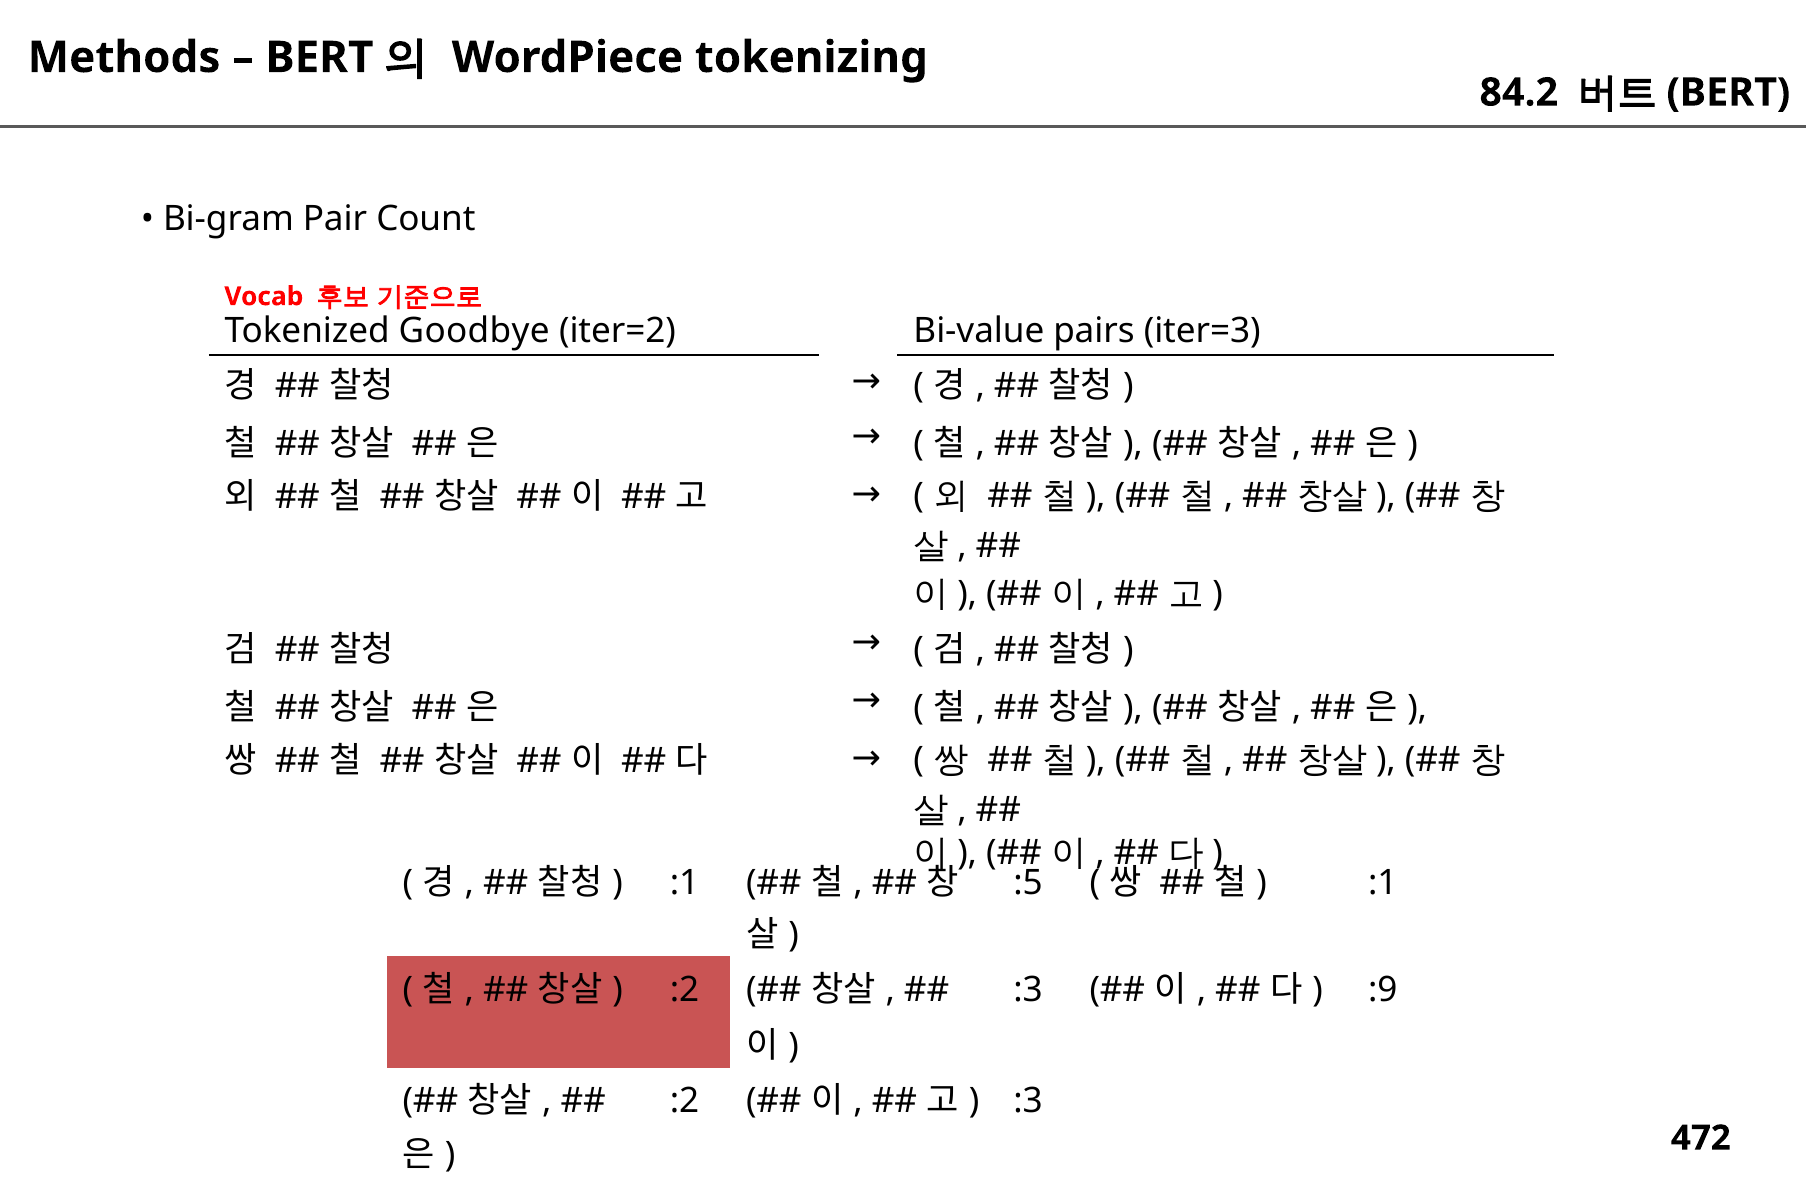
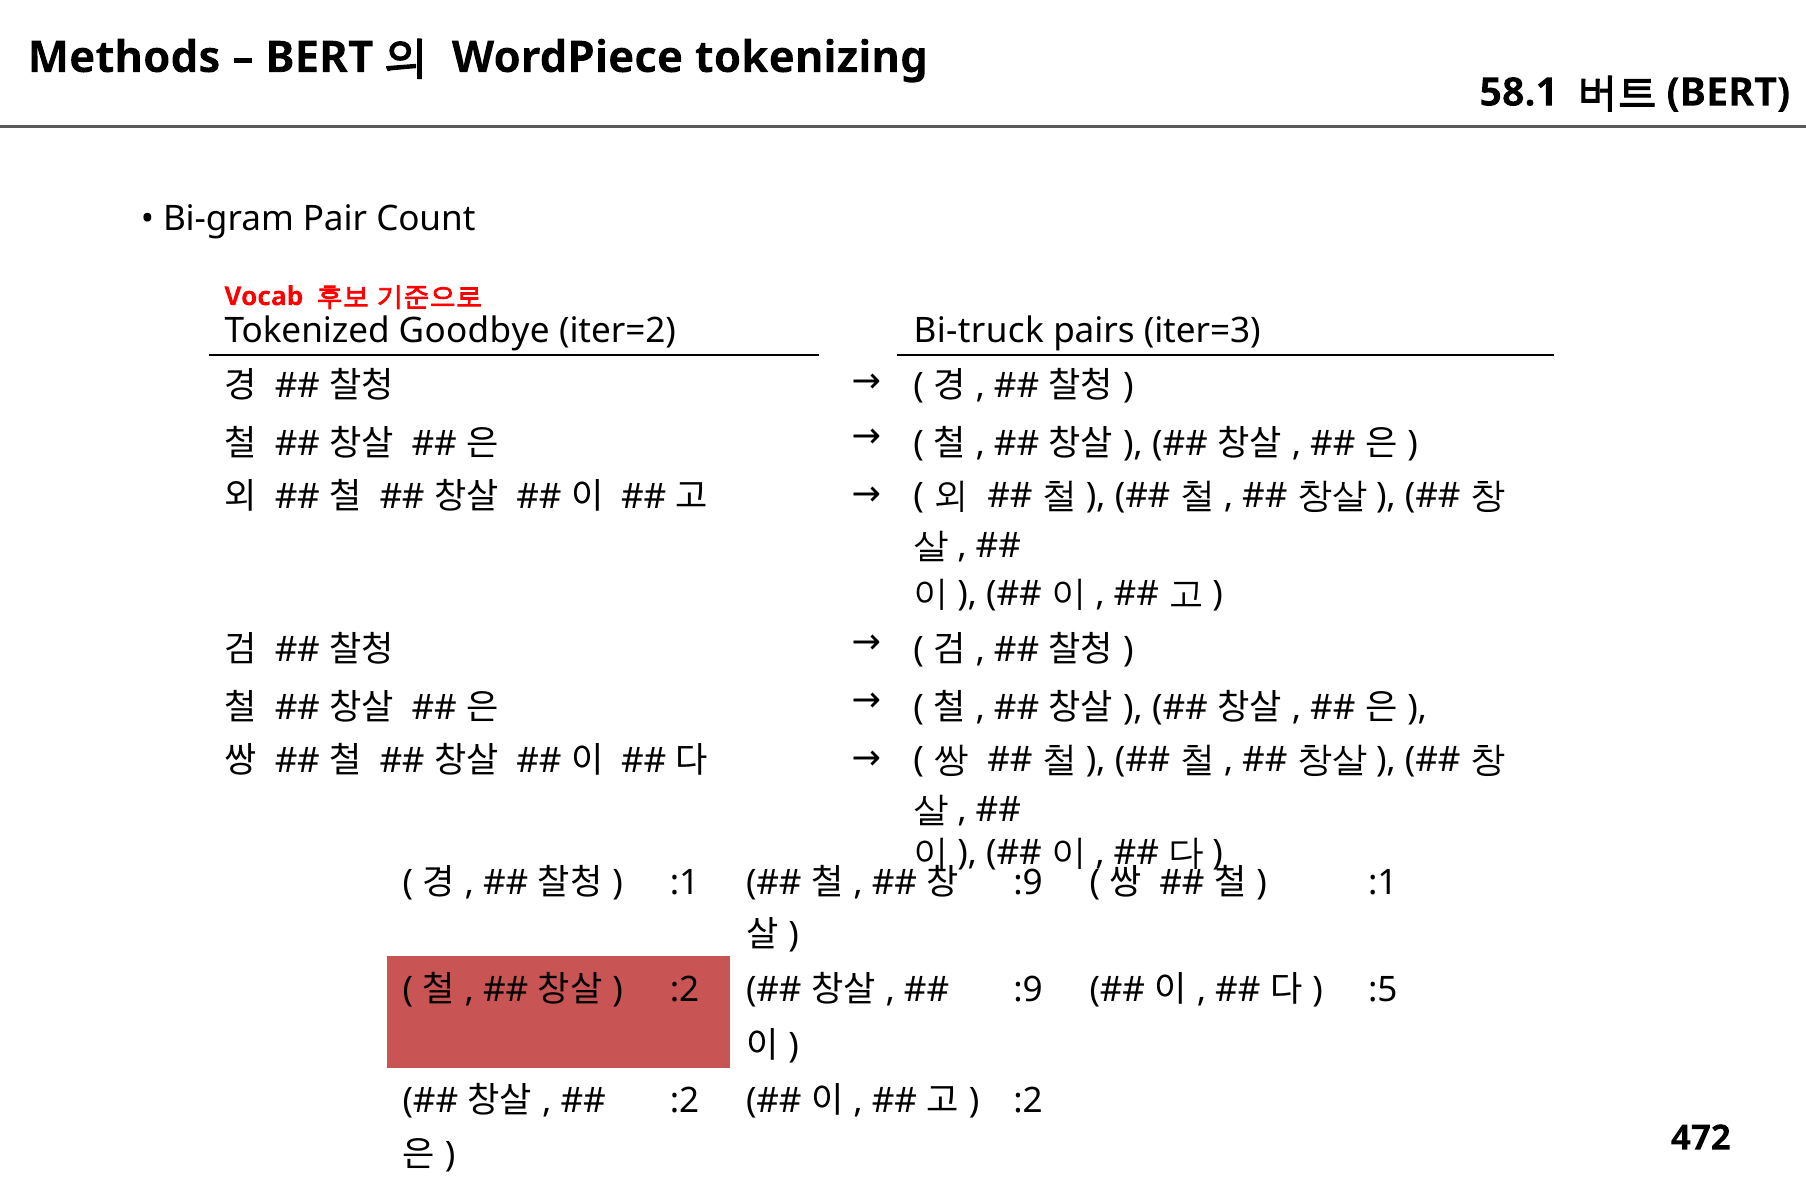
84.2: 84.2 -> 58.1 (1519, 93)
Bi-value: Bi-value -> Bi-truck (979, 331)
:5: :5 -> :9 (1028, 883)
:3: :3 -> :9 (1028, 991)
:9: :9 -> :5 (1383, 991)
:3: :3 -> :2 (1028, 1101)
